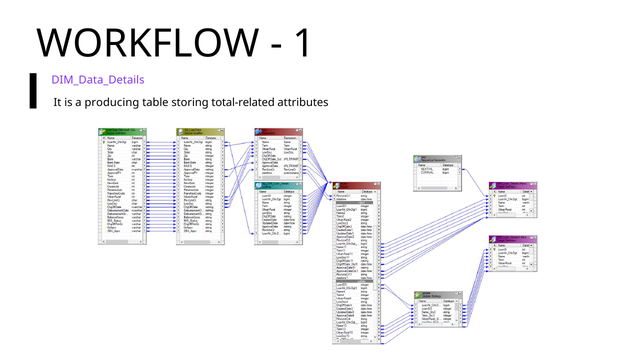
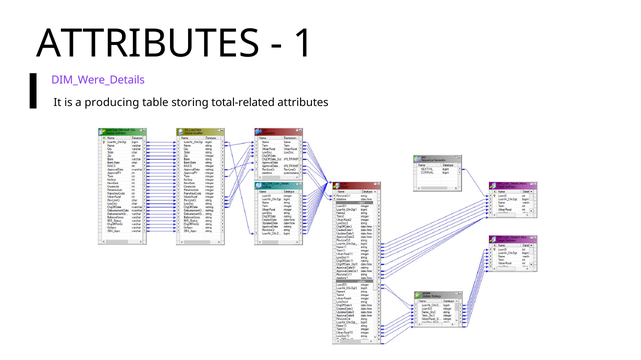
WORKFLOW: WORKFLOW -> ATTRIBUTES (148, 44)
DIM_Data_Details: DIM_Data_Details -> DIM_Were_Details (98, 80)
